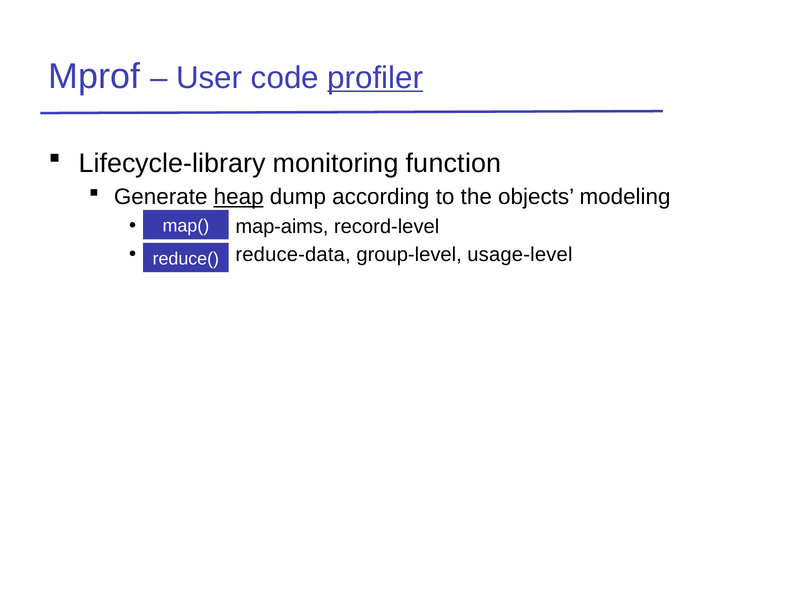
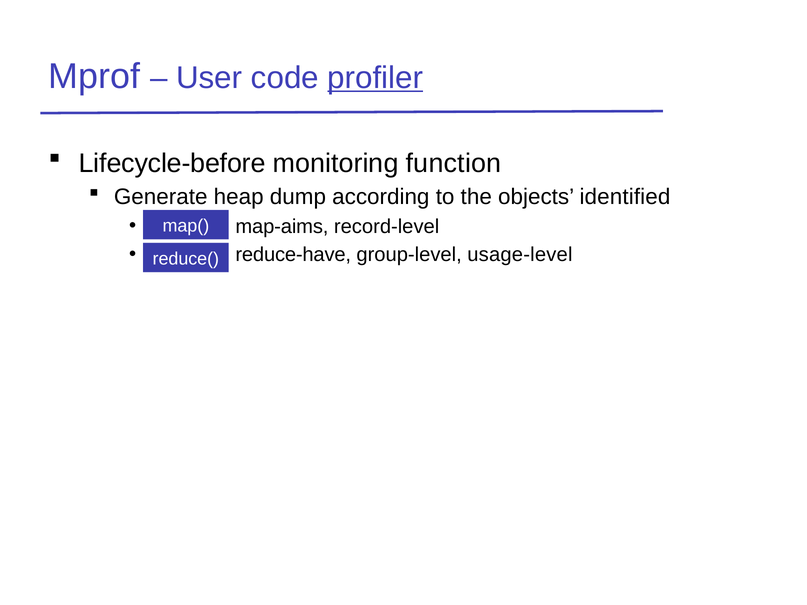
Lifecycle-library: Lifecycle-library -> Lifecycle-before (172, 163)
heap underline: present -> none (239, 197)
modeling: modeling -> identified (625, 197)
reduce-data: reduce-data -> reduce-have (293, 255)
